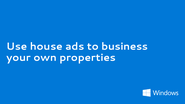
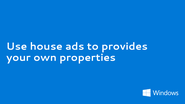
business: business -> provides (125, 46)
